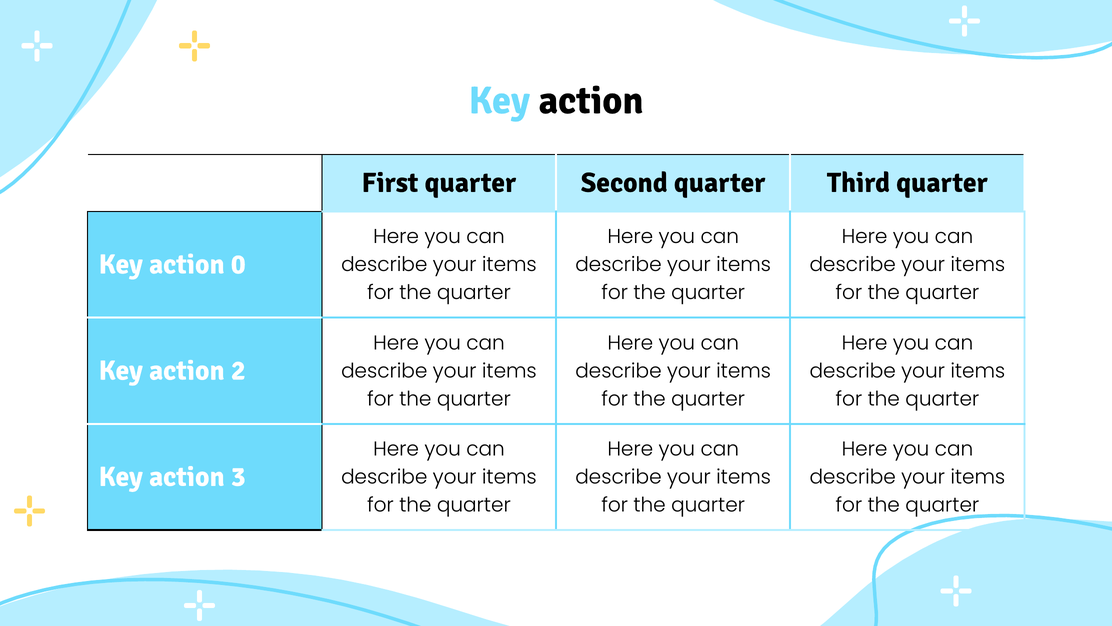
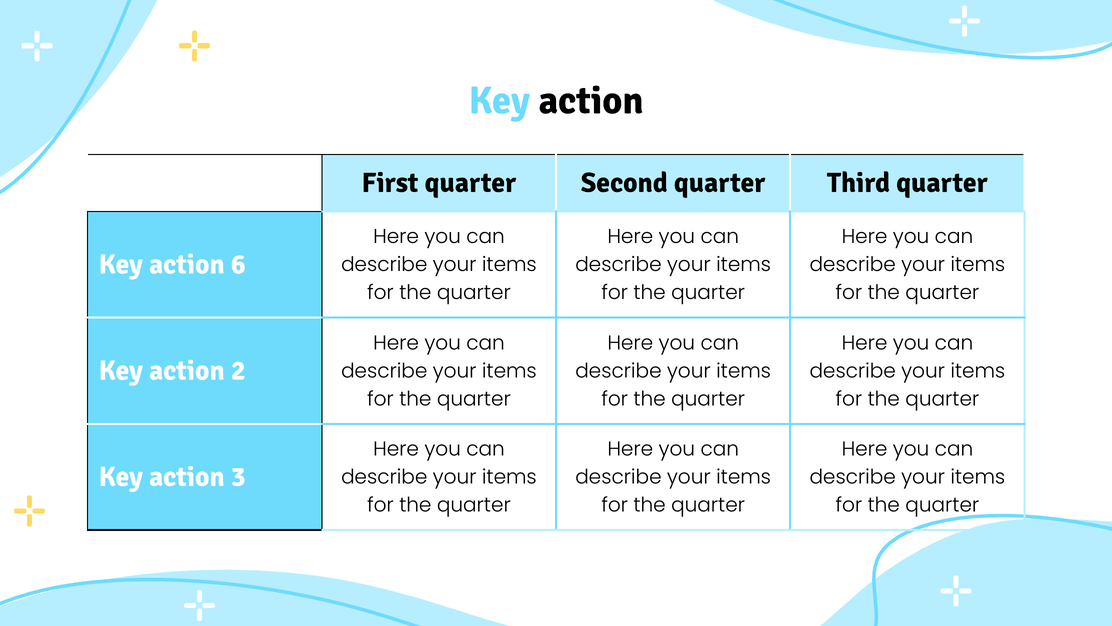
0: 0 -> 6 (238, 264)
